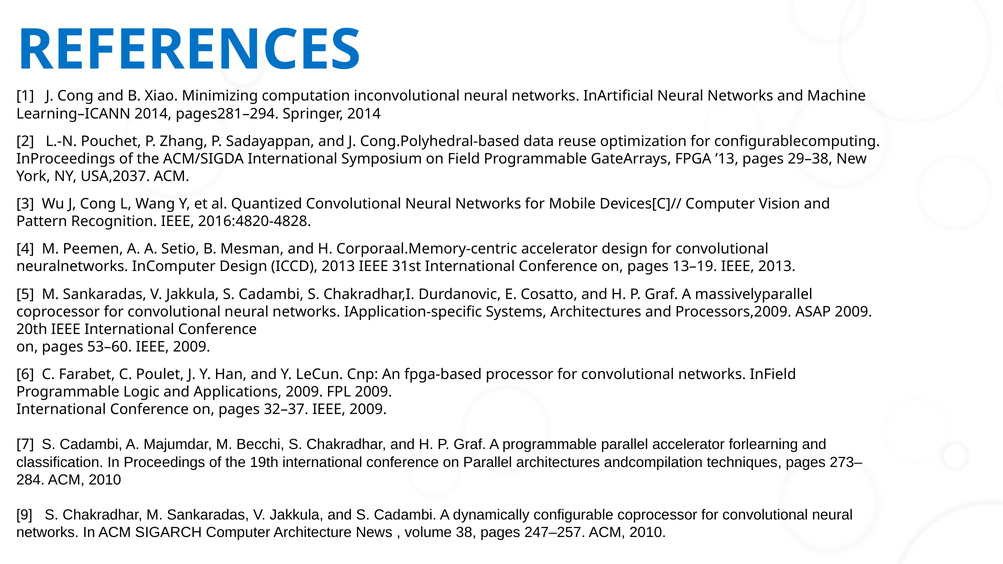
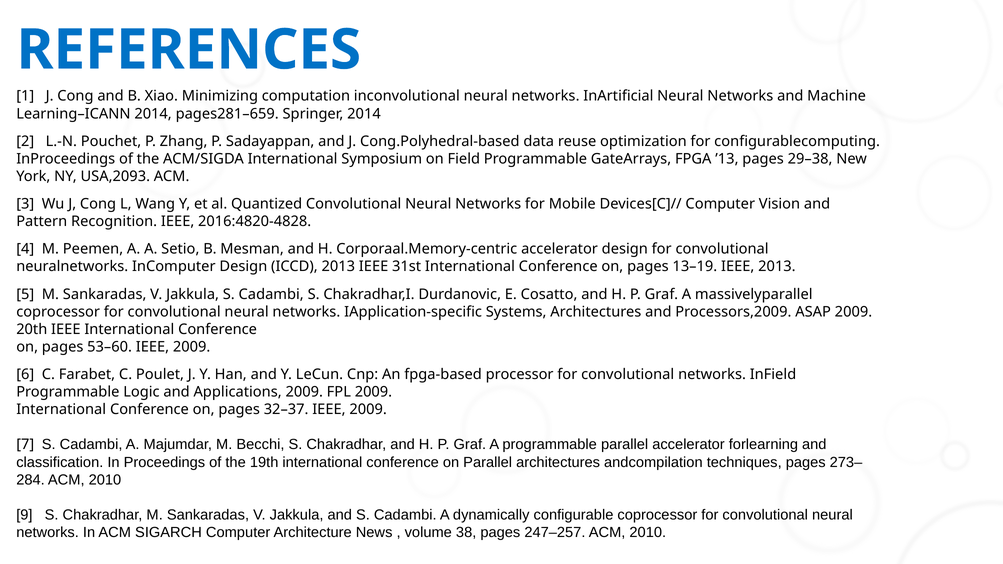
pages281–294: pages281–294 -> pages281–659 (227, 114)
USA,2037: USA,2037 -> USA,2093 (115, 176)
